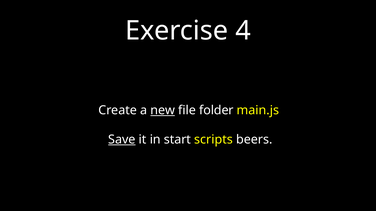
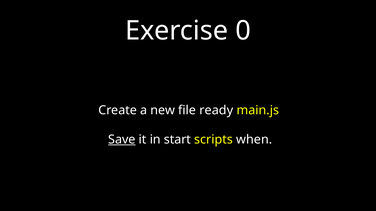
4: 4 -> 0 (243, 31)
new underline: present -> none (163, 111)
folder: folder -> ready (216, 111)
beers: beers -> when (254, 140)
